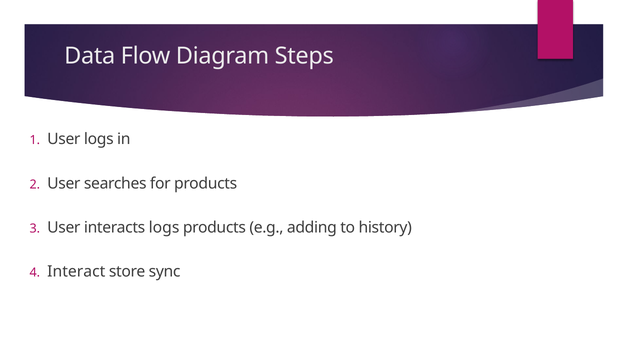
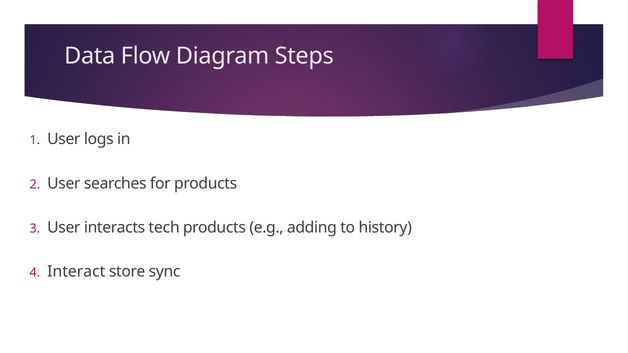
interacts logs: logs -> tech (164, 228)
